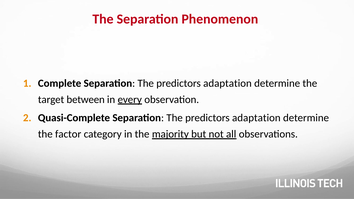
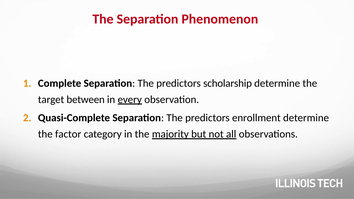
adaptation: adaptation -> scholarship (228, 83)
adaptation: adaptation -> enrollment (256, 118)
